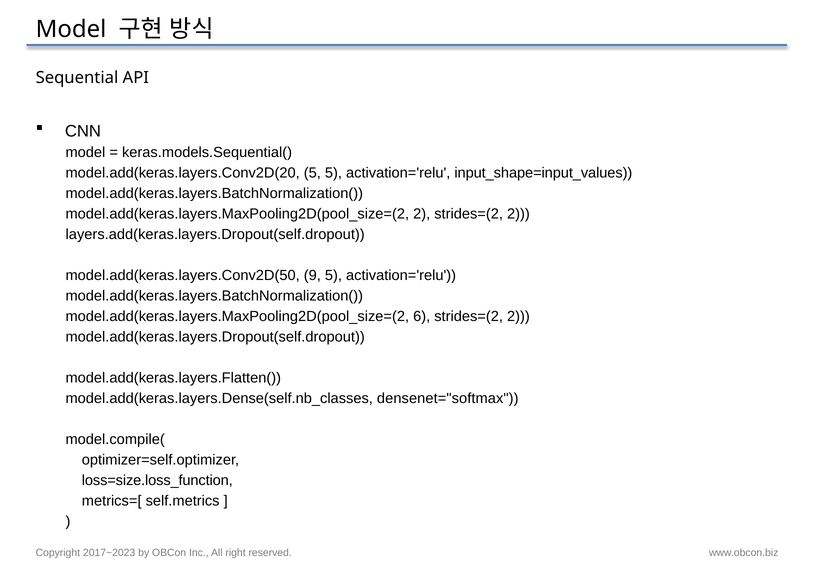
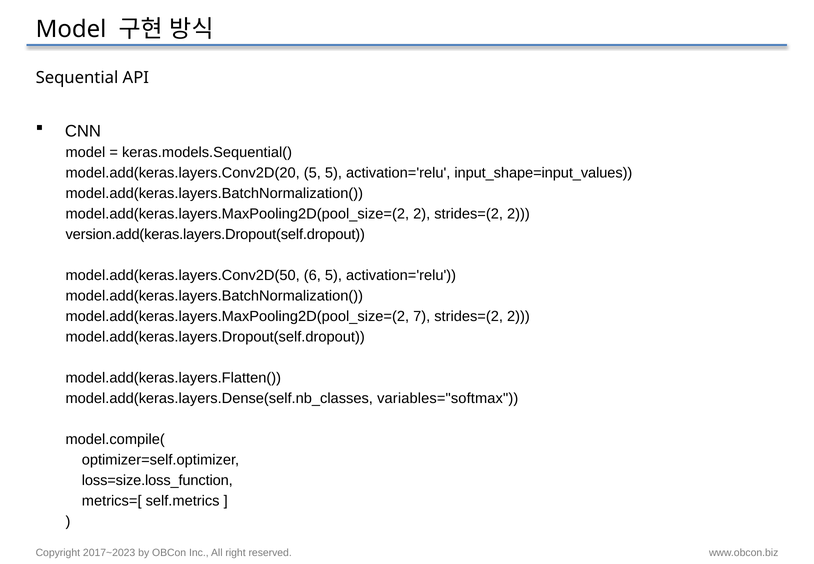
layers.add(keras.layers.Dropout(self.dropout: layers.add(keras.layers.Dropout(self.dropout -> version.add(keras.layers.Dropout(self.dropout (215, 234)
9: 9 -> 6 (312, 275)
6: 6 -> 7 (422, 316)
densenet="softmax: densenet="softmax -> variables="softmax (448, 398)
